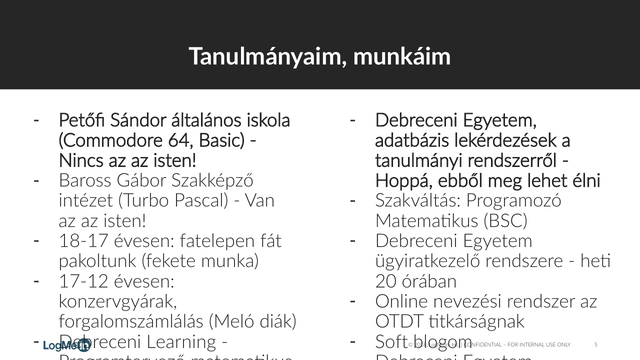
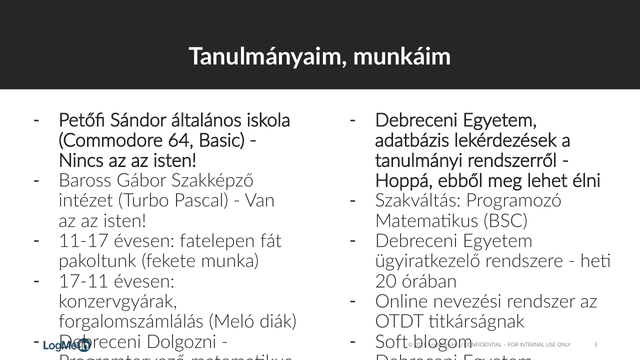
18-17: 18-17 -> 11-17 (84, 241)
17-12: 17-12 -> 17-11 (84, 281)
Learning: Learning -> Dolgozni (181, 342)
